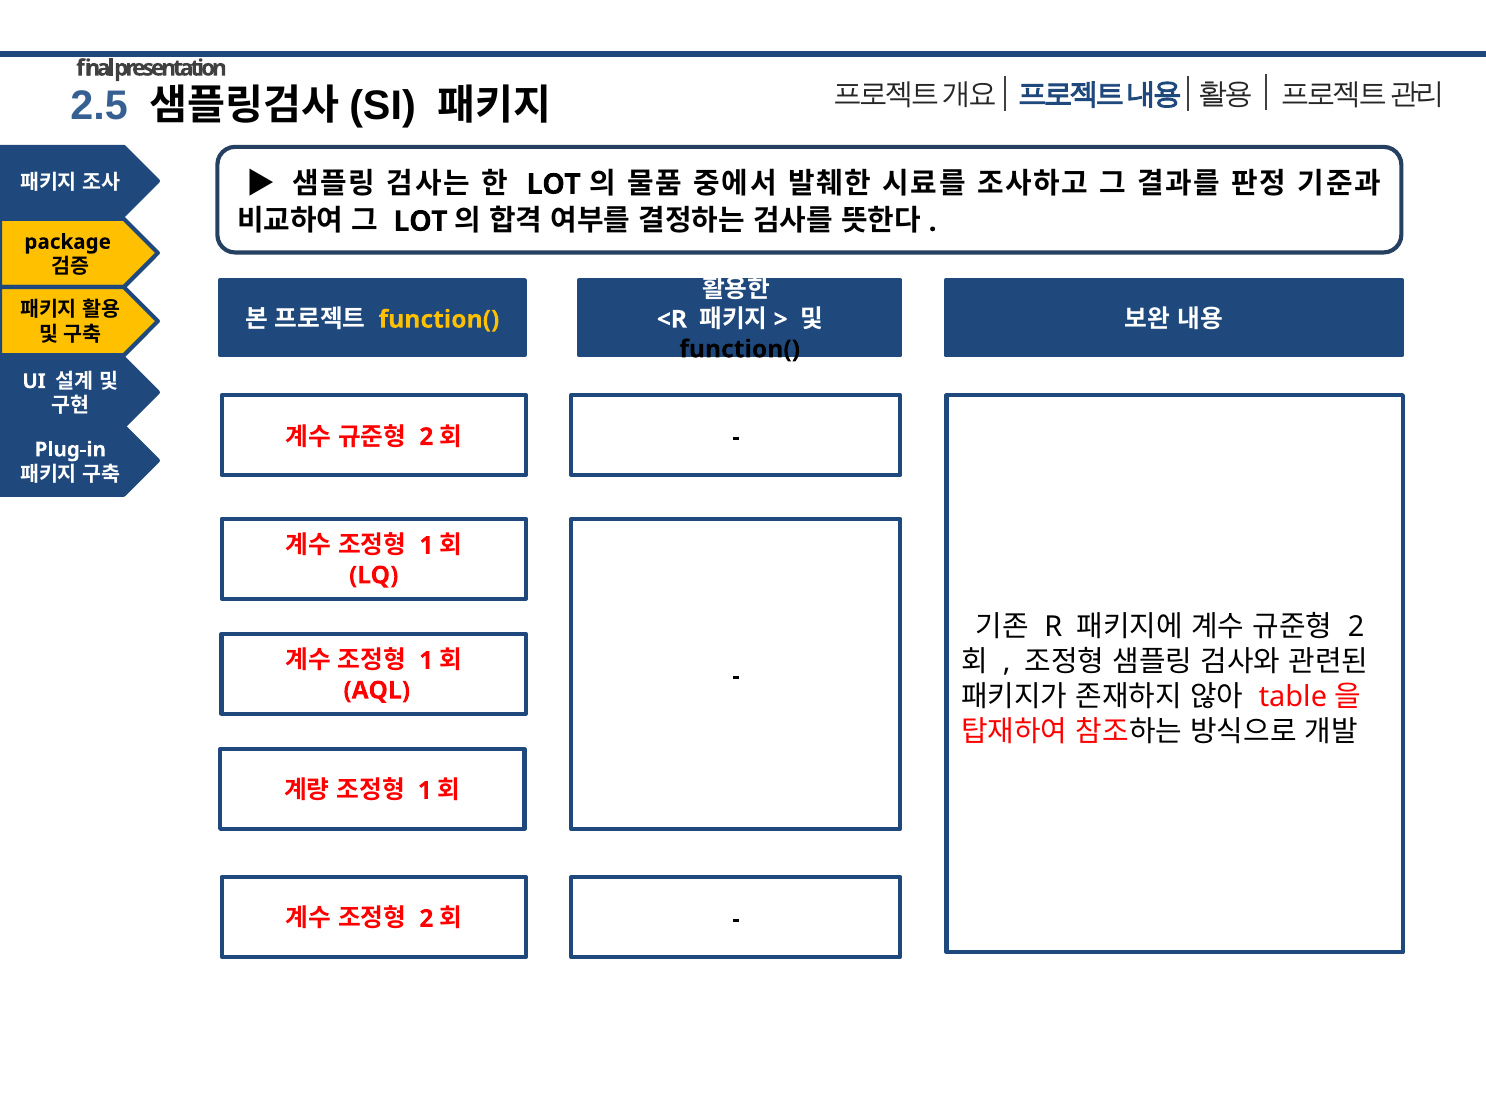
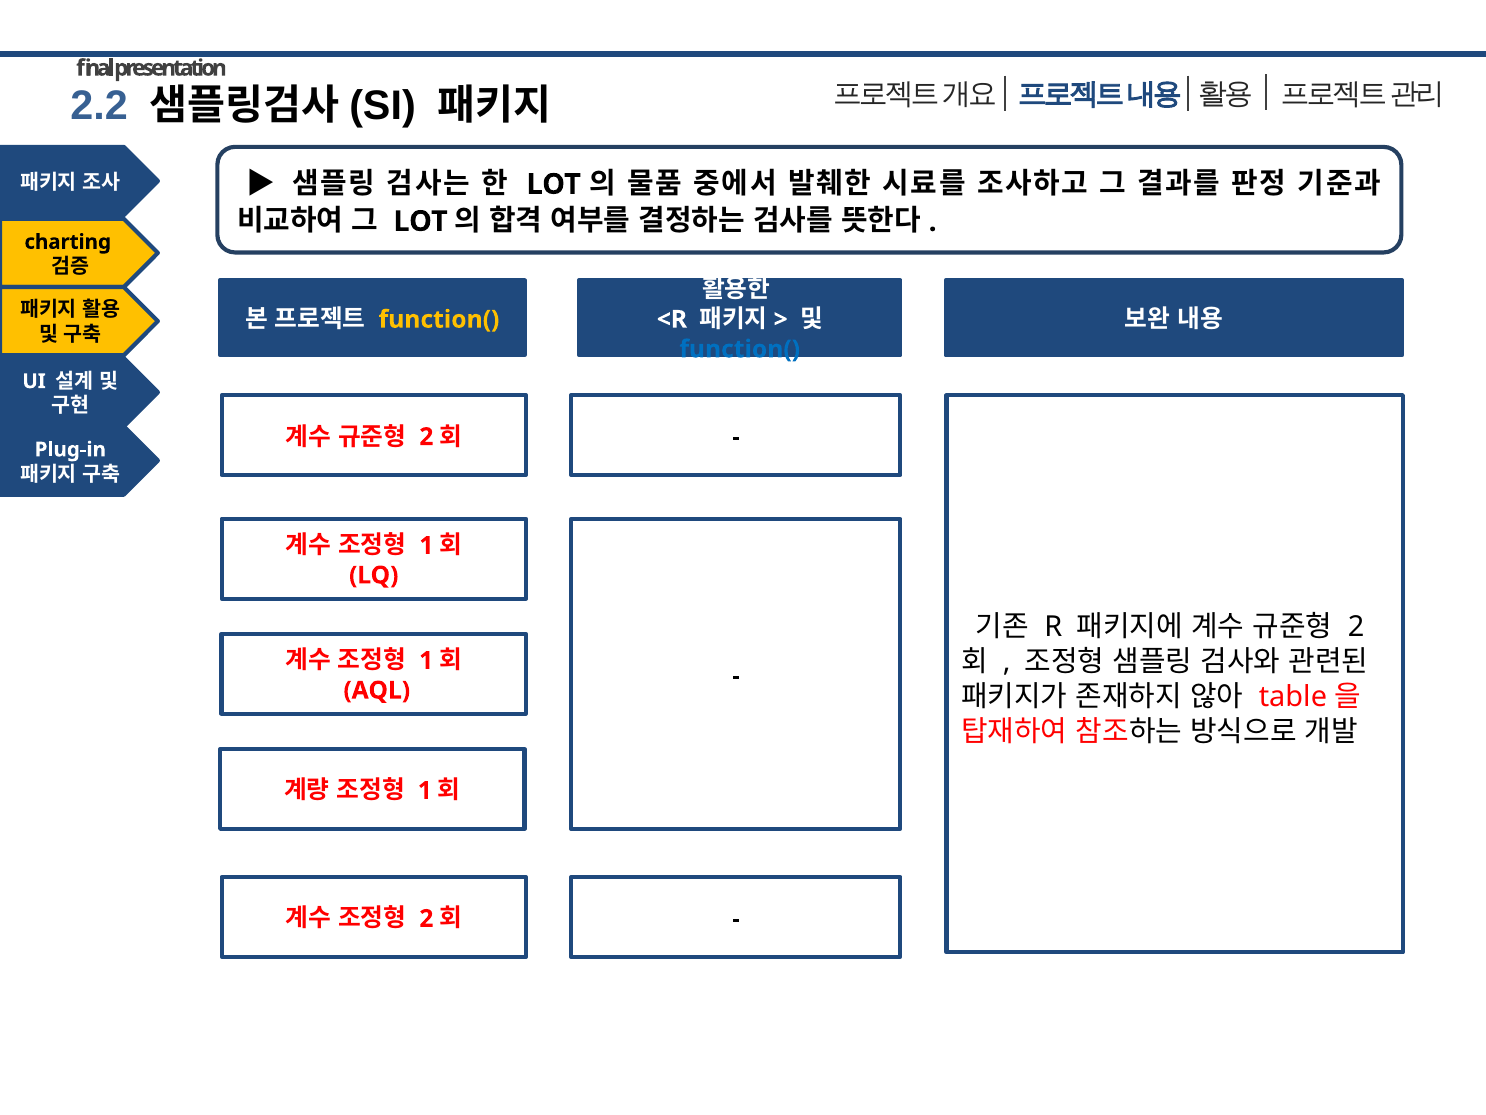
2.5: 2.5 -> 2.2 (99, 106)
package: package -> charting (68, 242)
function( colour: black -> blue (740, 349)
